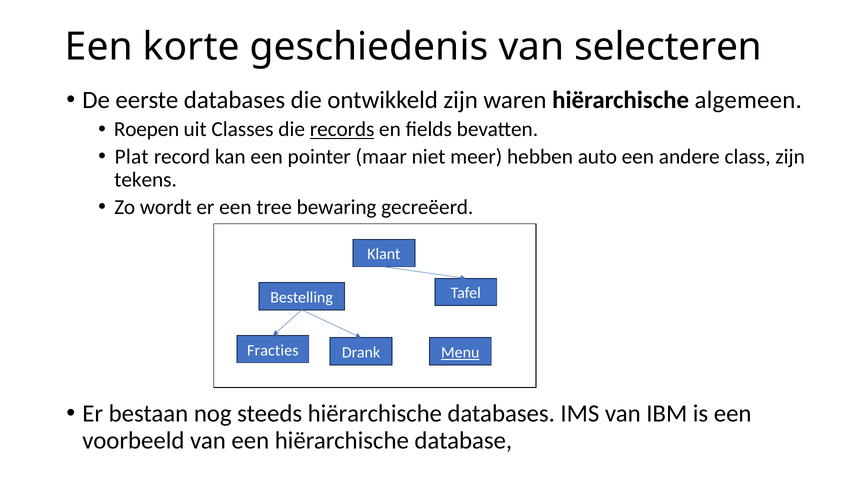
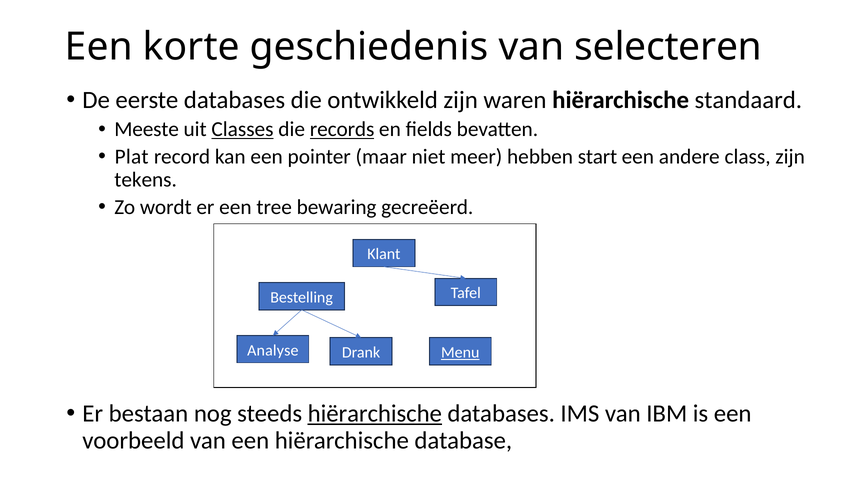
algemeen: algemeen -> standaard (748, 100)
Roepen: Roepen -> Meeste (147, 129)
Classes underline: none -> present (243, 129)
auto: auto -> start (597, 157)
Fracties: Fracties -> Analyse (273, 350)
hiërarchische underline: none -> present (375, 414)
